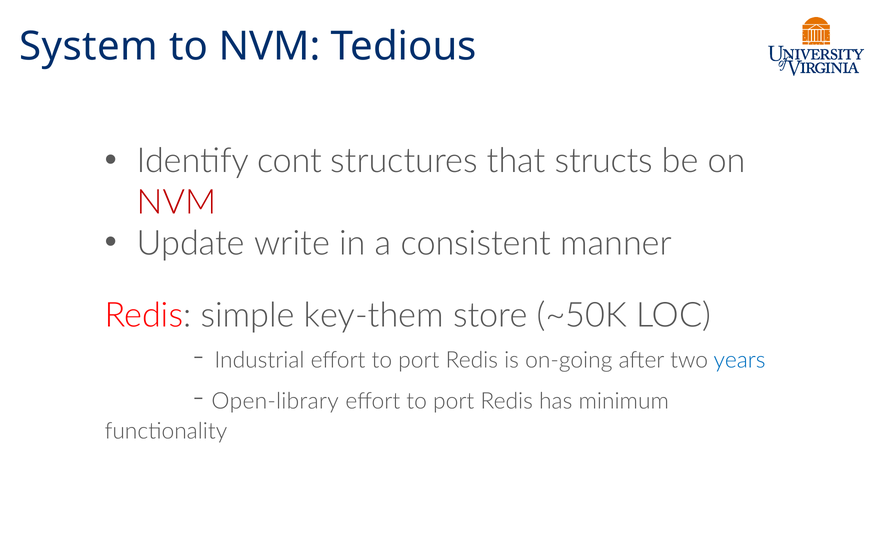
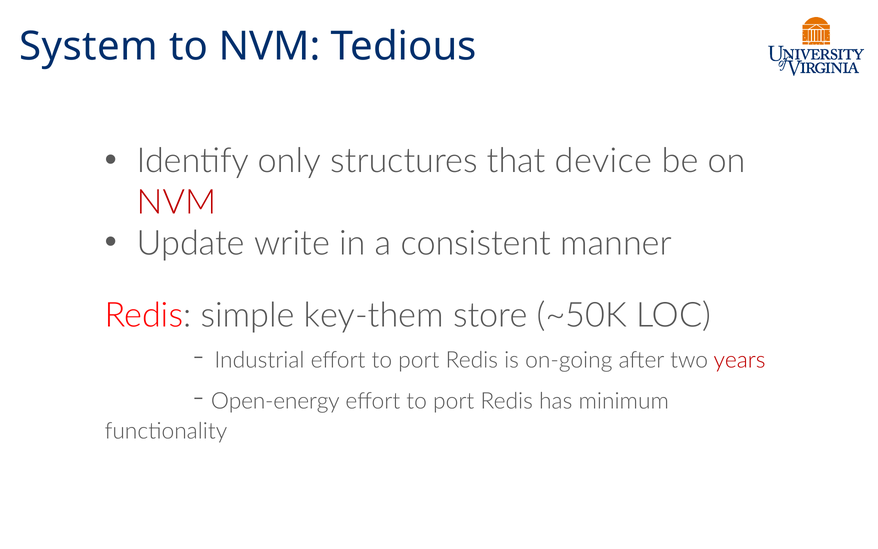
cont: cont -> only (289, 161)
structs: structs -> device (603, 161)
years colour: blue -> red (739, 360)
Open-library: Open-library -> Open-energy (275, 401)
